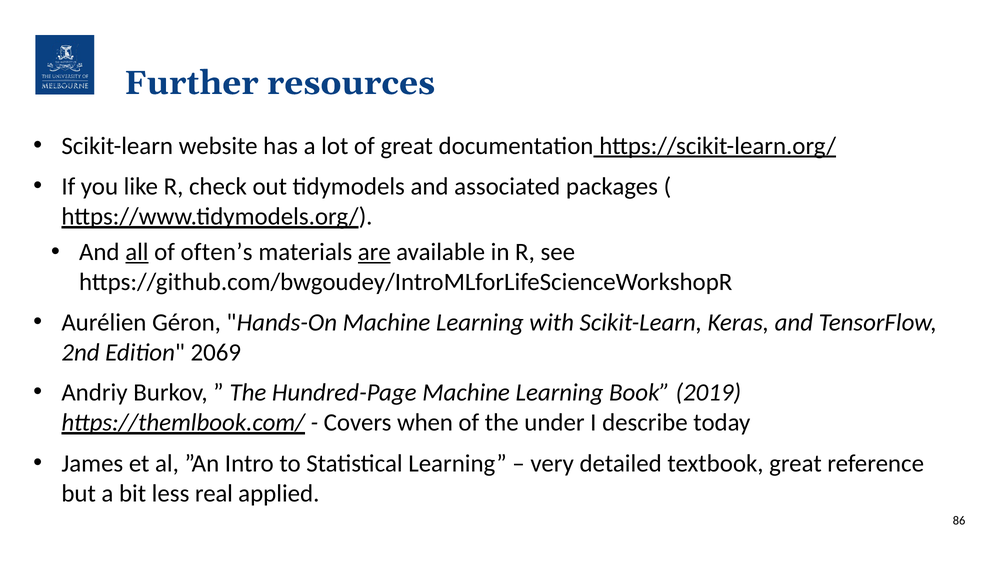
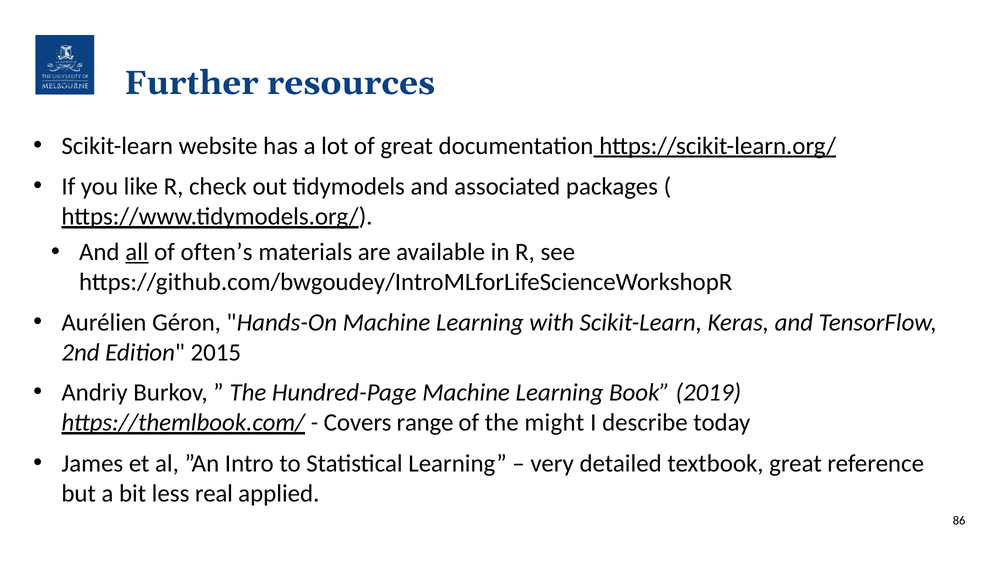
are underline: present -> none (374, 252)
2069: 2069 -> 2015 (216, 352)
when: when -> range (425, 422)
under: under -> might (554, 422)
